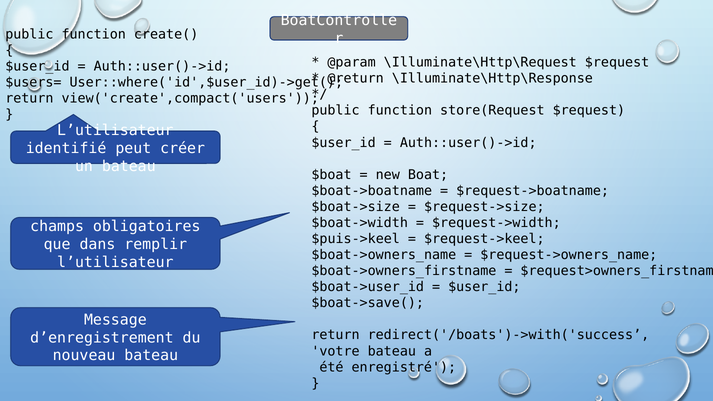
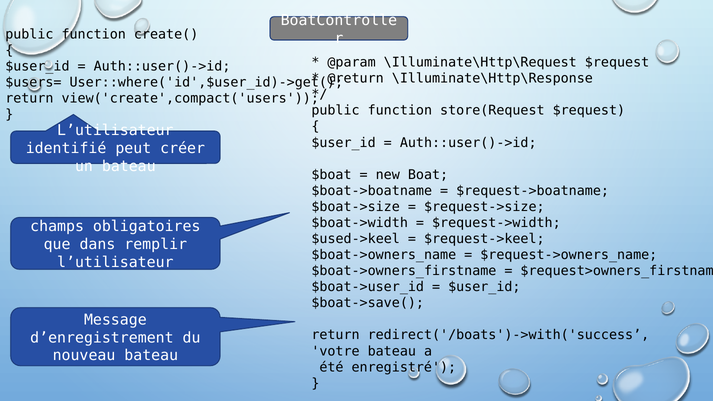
$puis->keel: $puis->keel -> $used->keel (356, 239)
